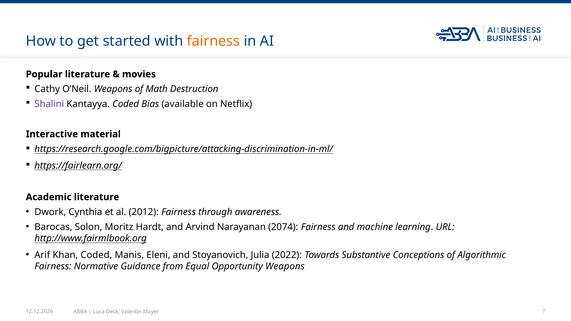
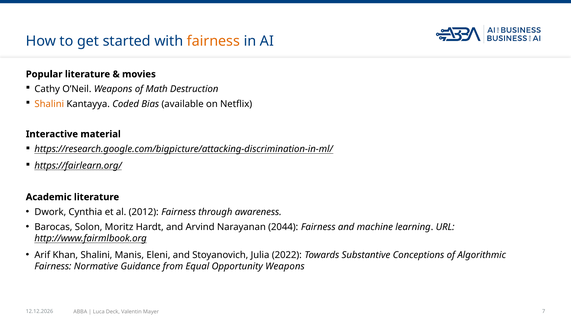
Shalini colour: purple -> orange (49, 104)
2074: 2074 -> 2044 (283, 227)
Khan Coded: Coded -> Shalini (96, 255)
